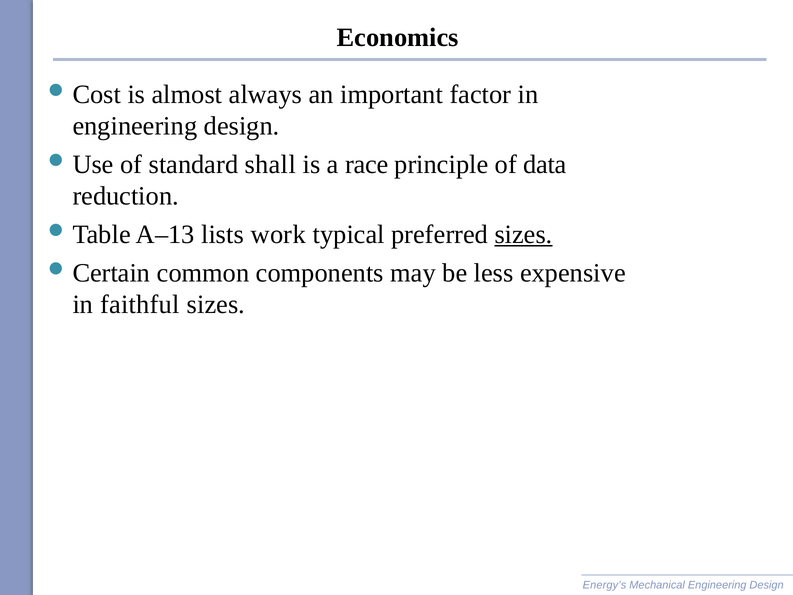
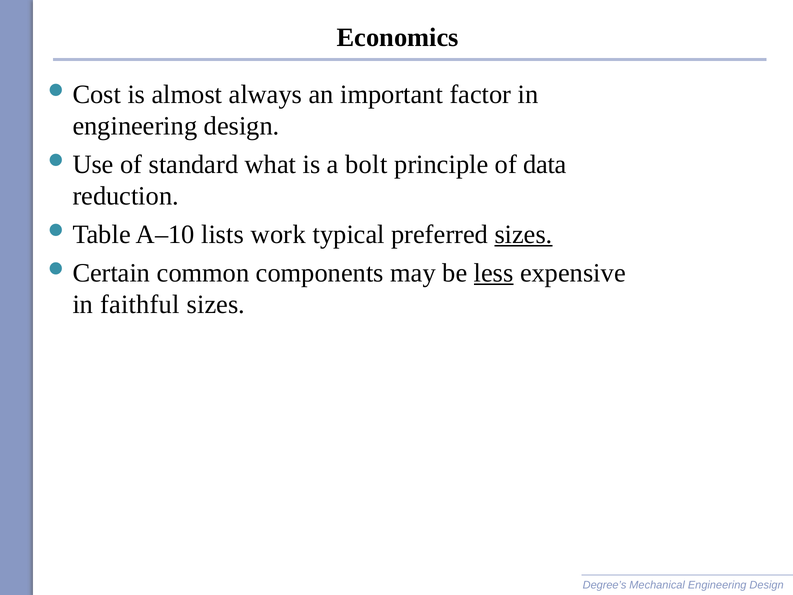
shall: shall -> what (271, 164)
race: race -> bolt (366, 164)
A–13: A–13 -> A–10 (165, 234)
less underline: none -> present (494, 273)
Energy’s: Energy’s -> Degree’s (605, 585)
